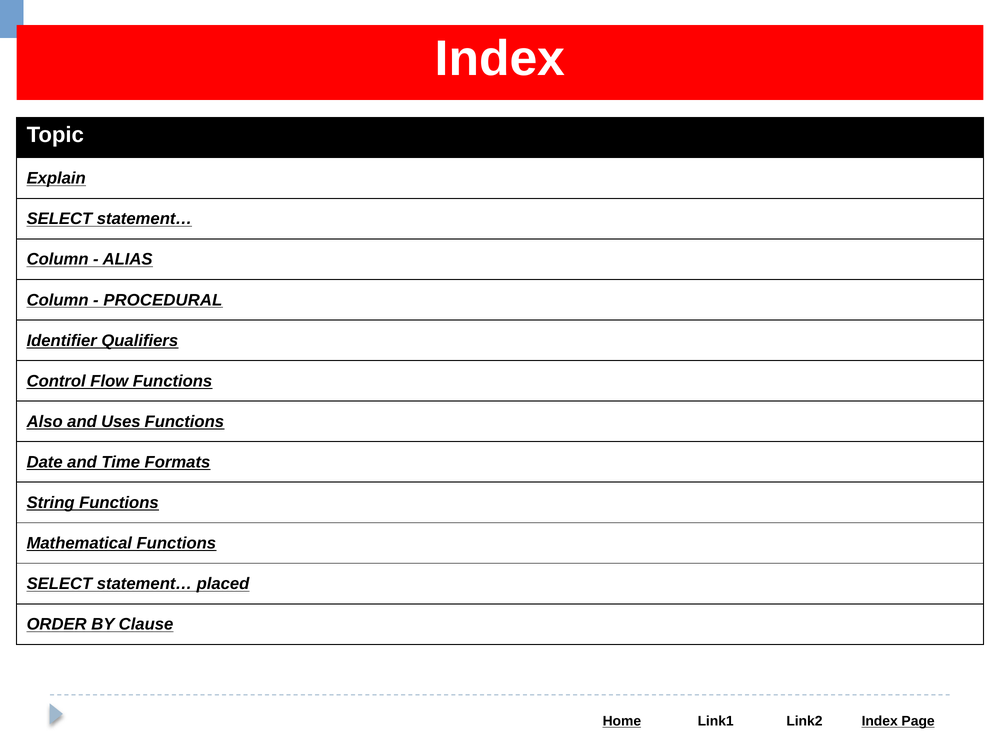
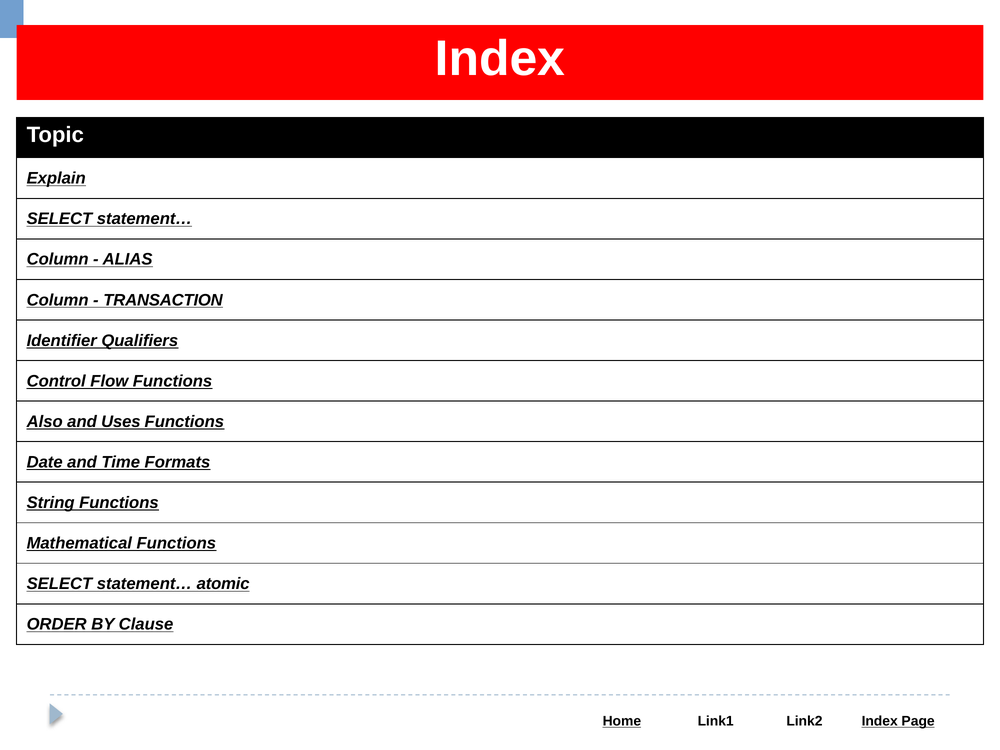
PROCEDURAL: PROCEDURAL -> TRANSACTION (163, 300)
placed: placed -> atomic (223, 584)
